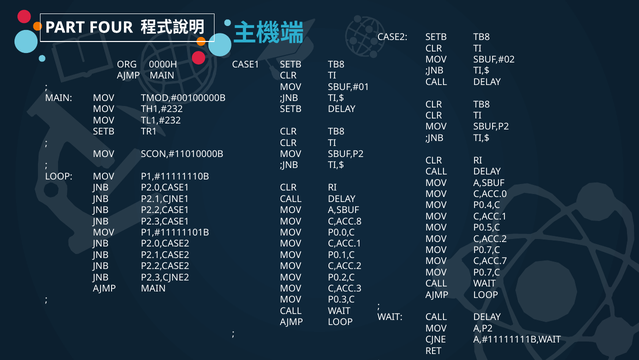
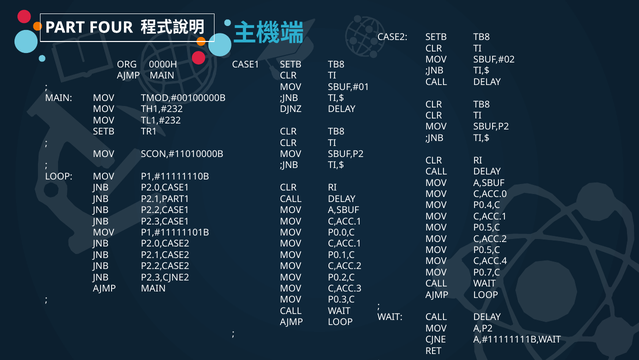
SETB: SETB -> DJNZ (291, 109)
P2.1,CJNE1: P2.1,CJNE1 -> P2.1,PART1 (165, 199)
C,ACC.8: C,ACC.8 -> C,ACC.1 (345, 221)
P0.7,C: P0.7,C -> P0.5,C (487, 250)
C,ACC.7: C,ACC.7 -> C,ACC.4 (490, 261)
